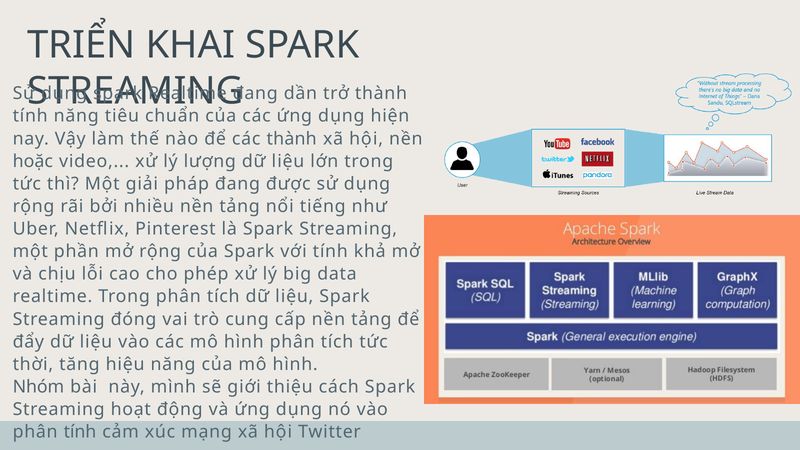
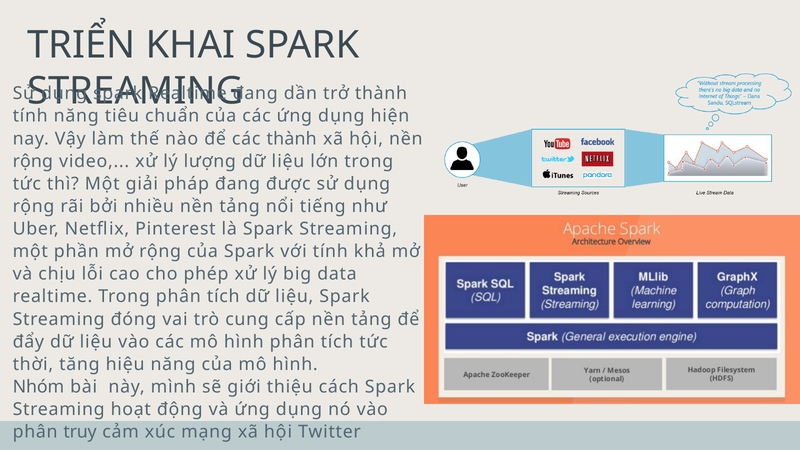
hoặc: hoặc -> rộng (33, 161)
phân tính: tính -> truy (80, 432)
